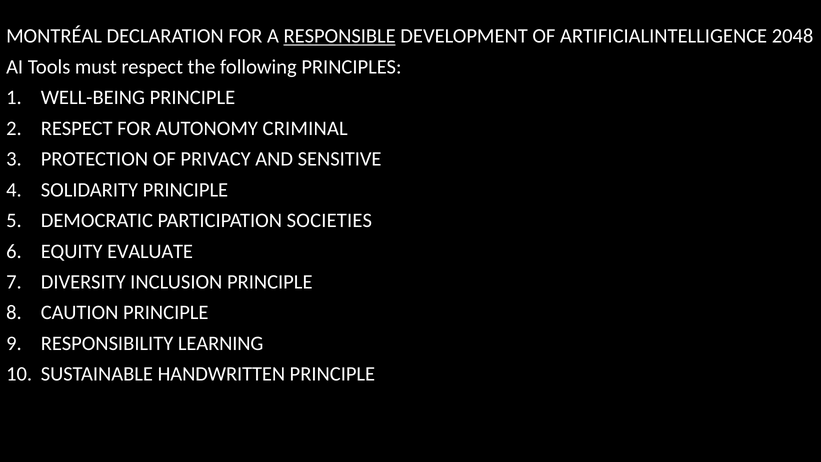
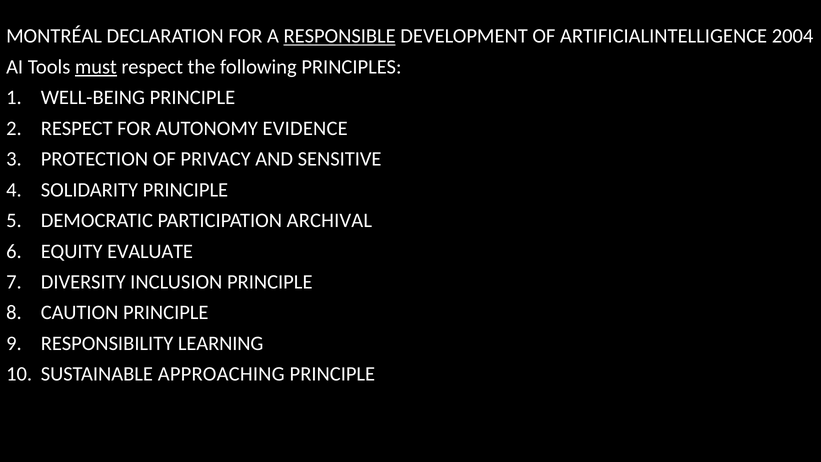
2048: 2048 -> 2004 (793, 36)
must underline: none -> present (96, 67)
CRIMINAL: CRIMINAL -> EVIDENCE (305, 128)
SOCIETIES: SOCIETIES -> ARCHIVAL (329, 220)
HANDWRITTEN: HANDWRITTEN -> APPROACHING (221, 374)
